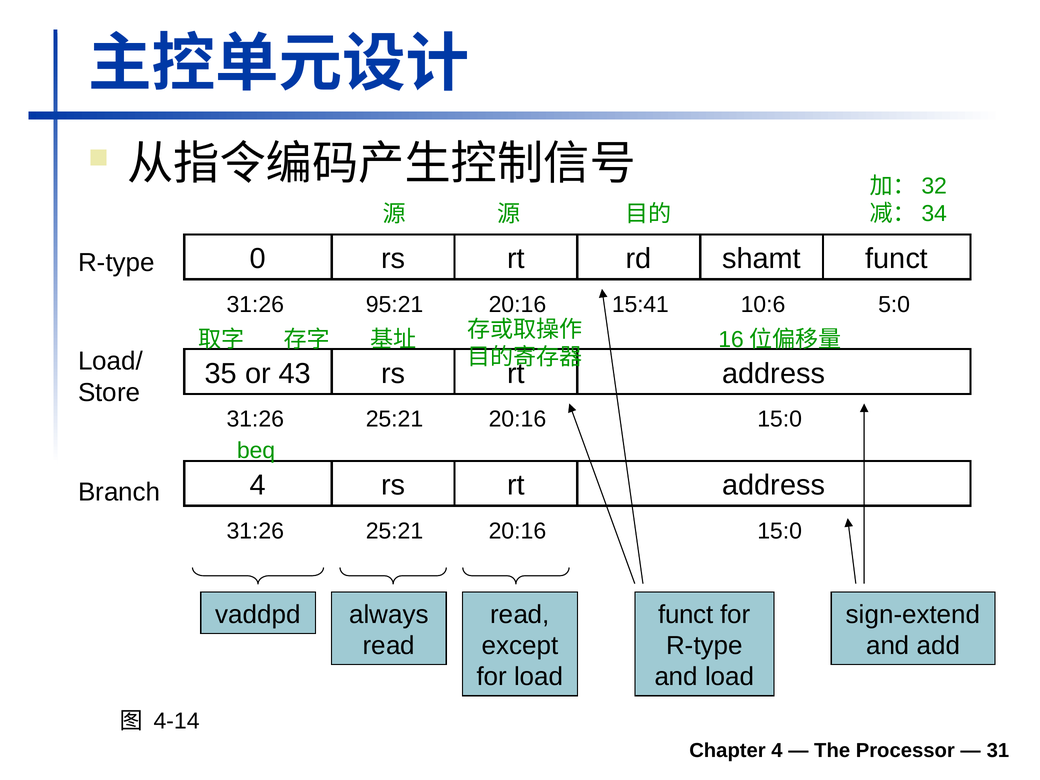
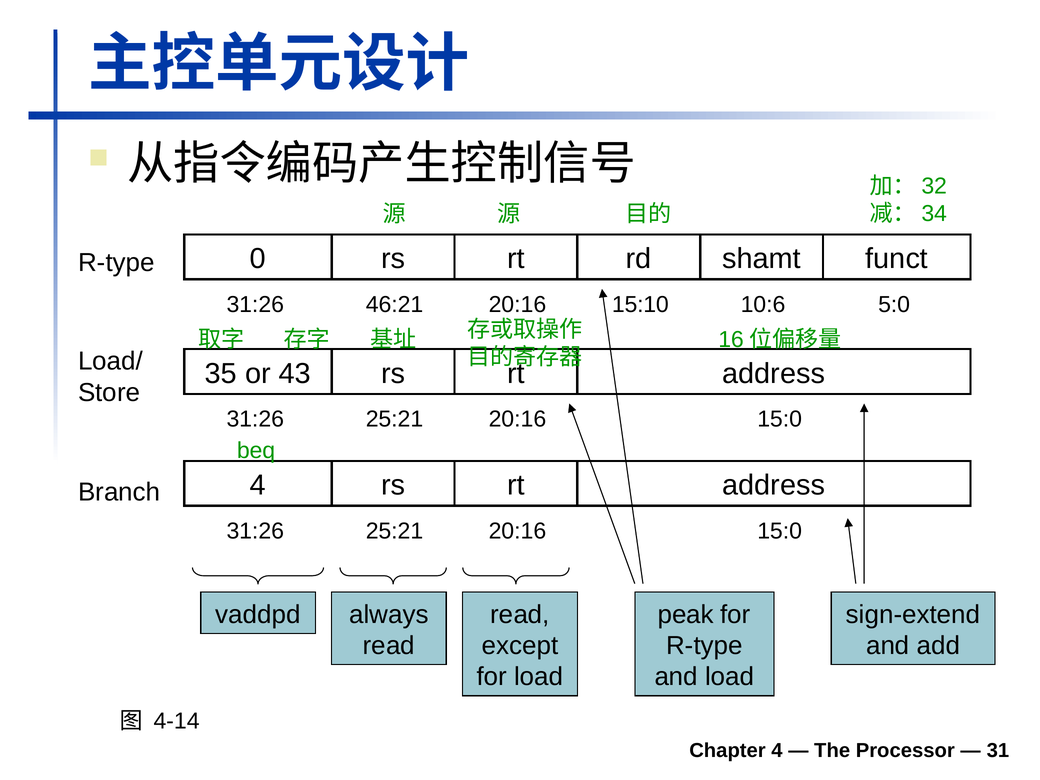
95:21: 95:21 -> 46:21 (395, 305)
15:41: 15:41 -> 15:10 (640, 305)
funct: funct -> peak (686, 615)
